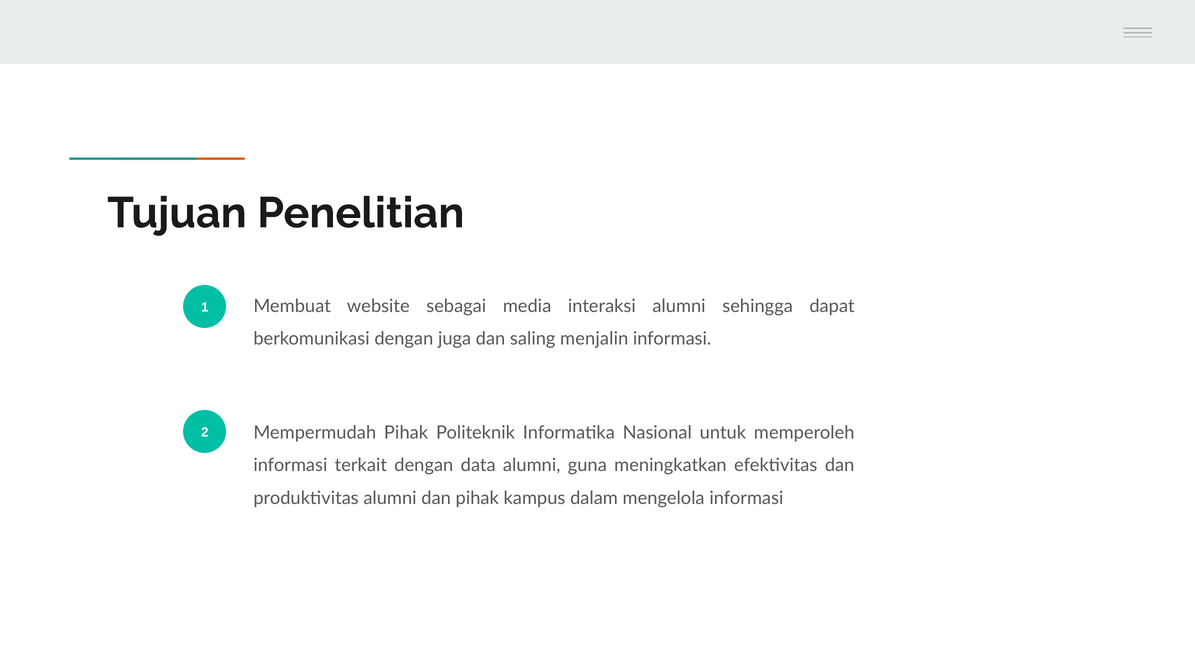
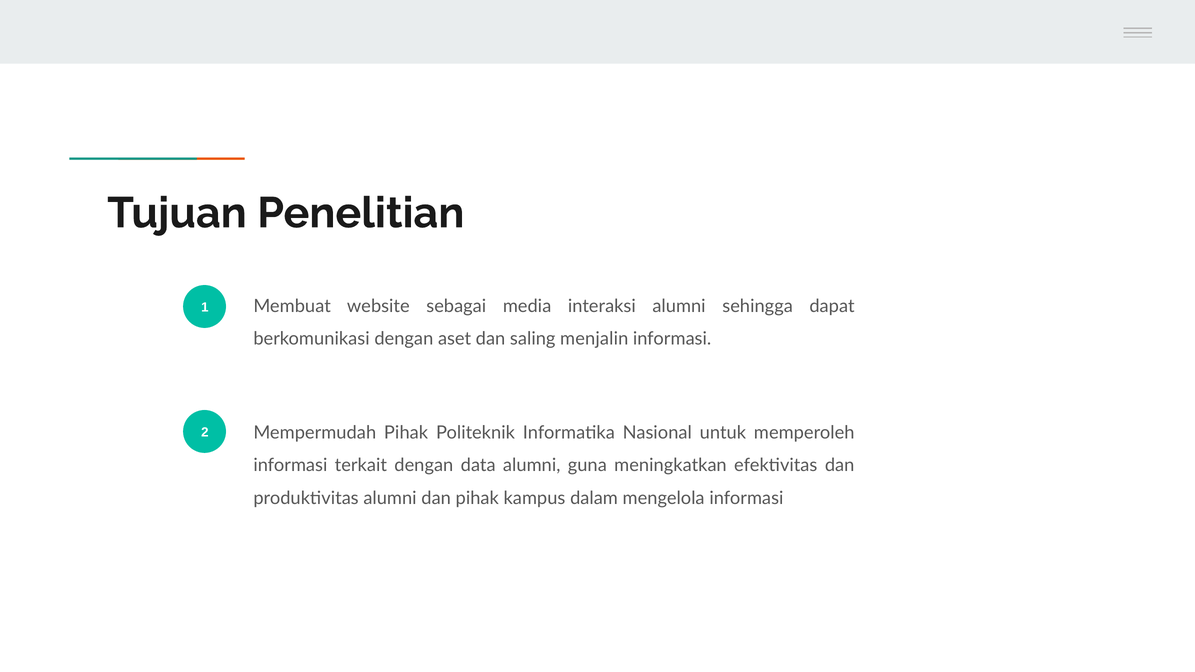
juga: juga -> aset (455, 339)
